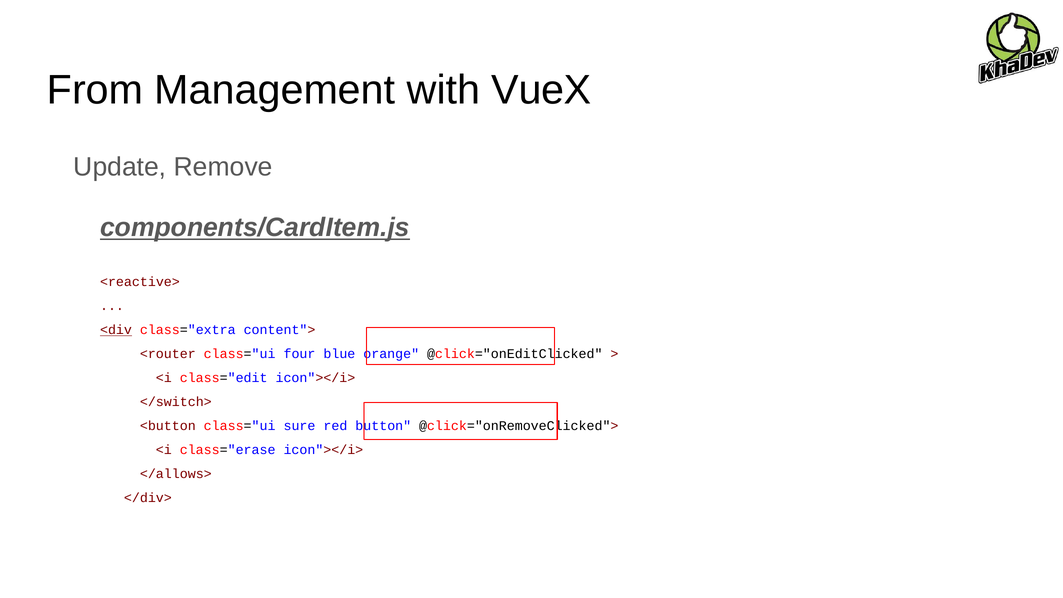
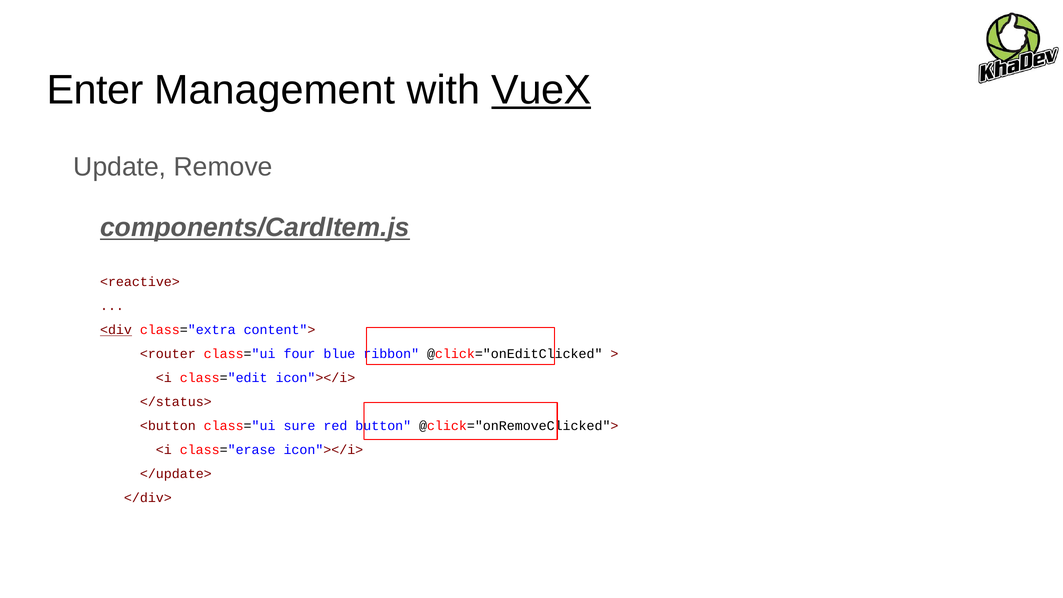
From: From -> Enter (95, 90)
VueX underline: none -> present (541, 90)
orange: orange -> ribbon (391, 354)
</switch>: </switch> -> </status> (176, 402)
</allows>: </allows> -> </update> (176, 474)
